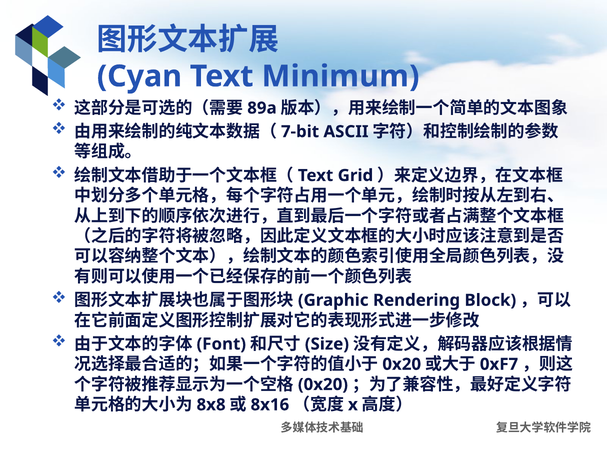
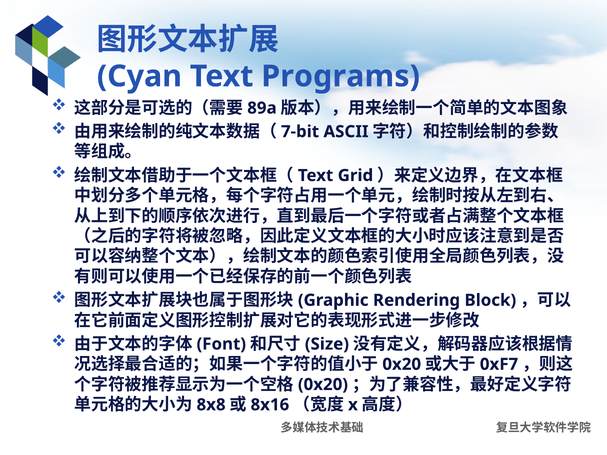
Minimum: Minimum -> Programs (341, 76)
